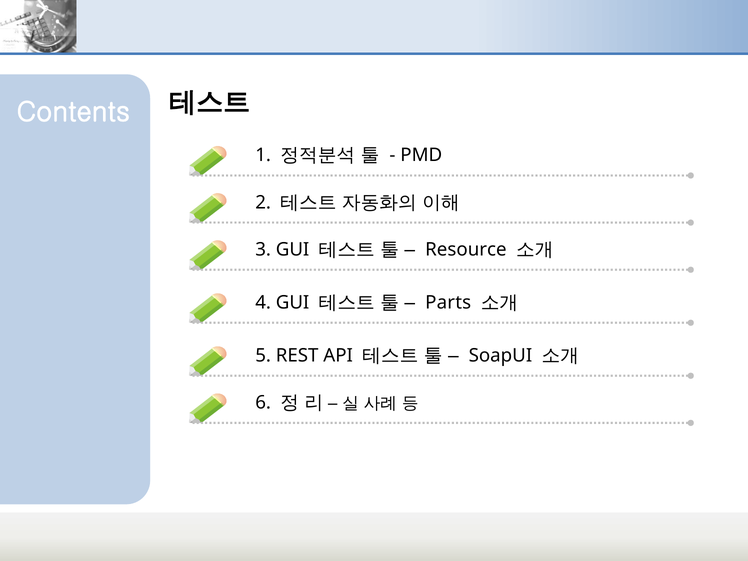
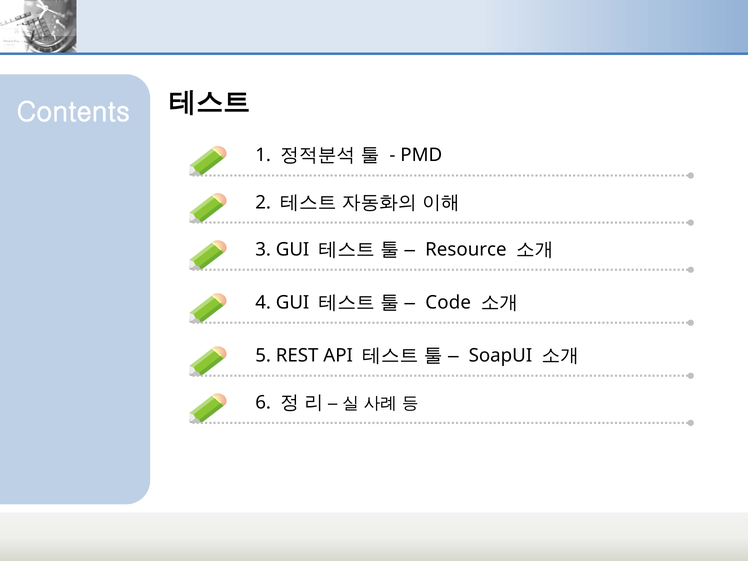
Parts: Parts -> Code (448, 303)
